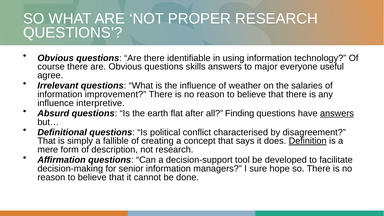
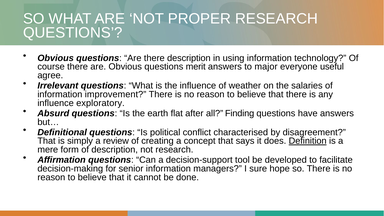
there identifiable: identifiable -> description (189, 58)
skills: skills -> merit (196, 67)
interpretive: interpretive -> exploratory (100, 103)
answers underline: present -> none (337, 113)
fallible: fallible -> review (116, 141)
